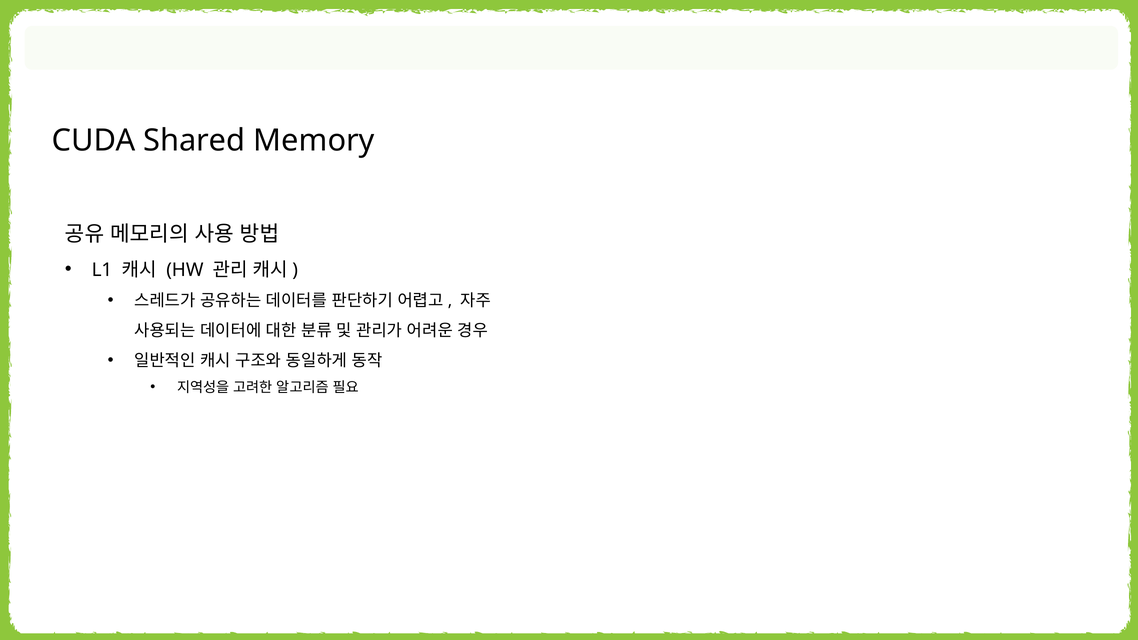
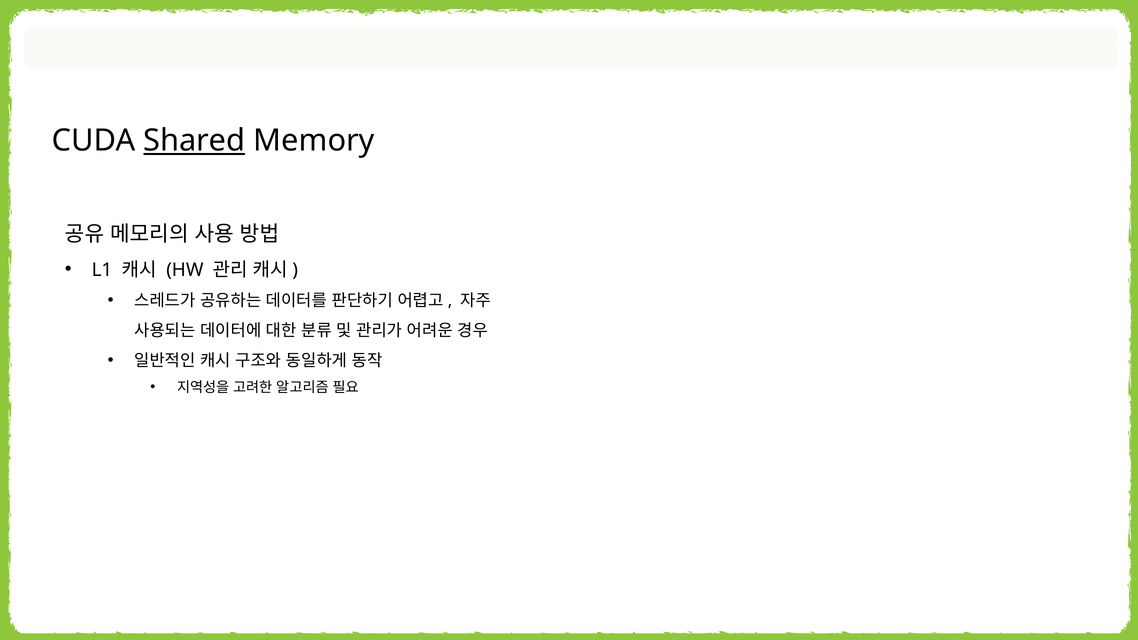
Shared underline: none -> present (194, 141)
